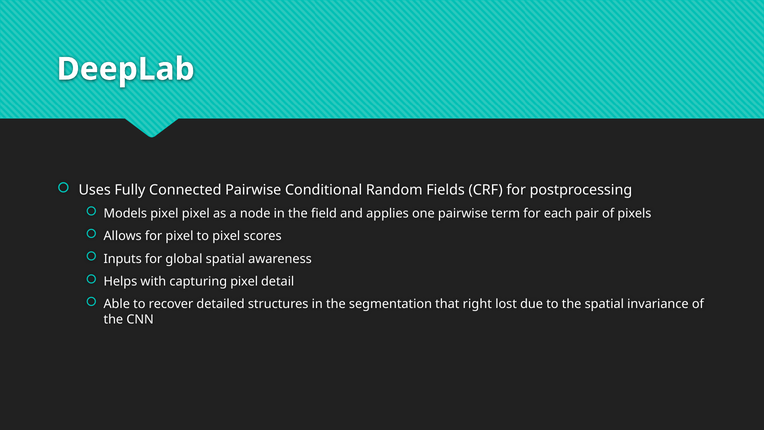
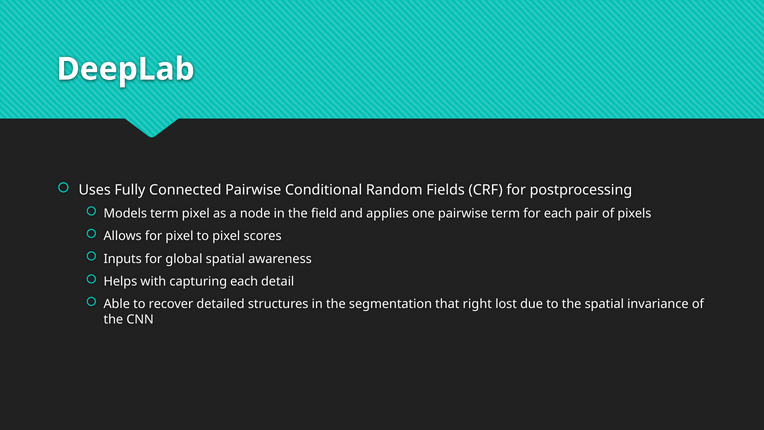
Models pixel: pixel -> term (164, 213)
capturing pixel: pixel -> each (244, 281)
